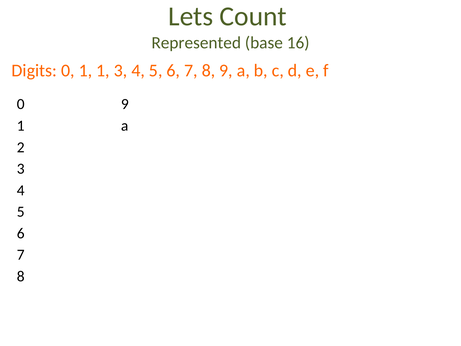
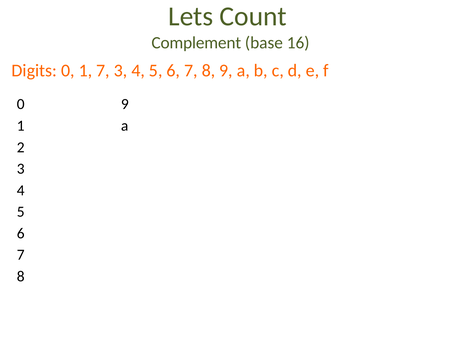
Represented: Represented -> Complement (196, 43)
1 1: 1 -> 7 (103, 71)
